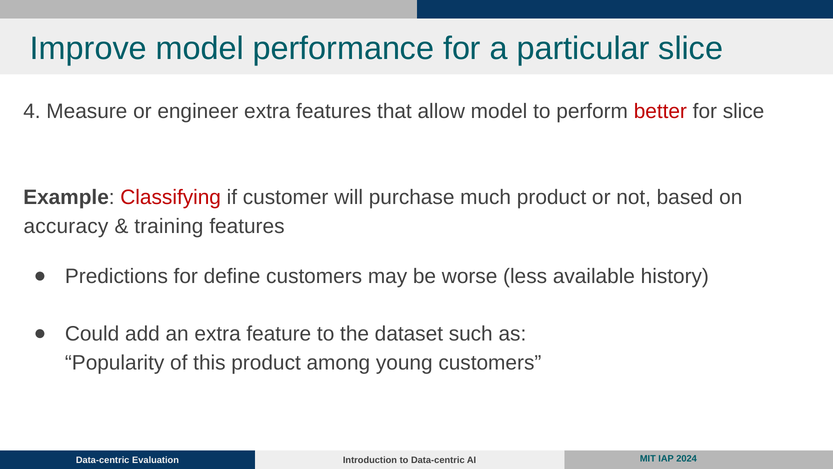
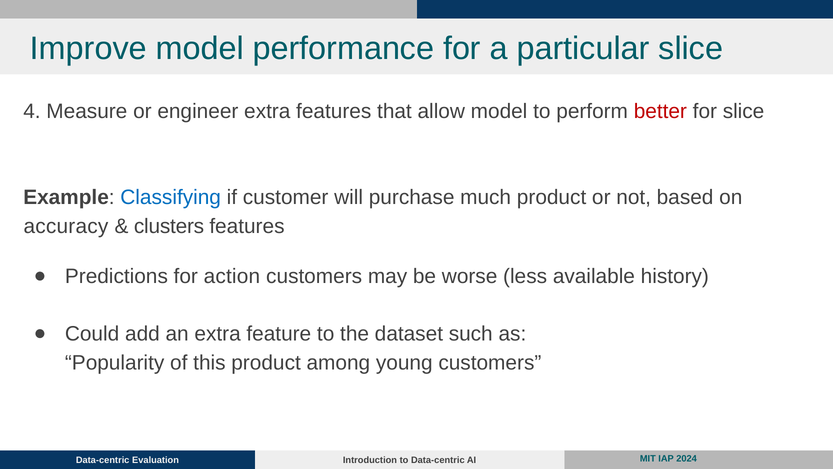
Classifying colour: red -> blue (171, 197)
training: training -> clusters (169, 226)
define: define -> action (232, 276)
